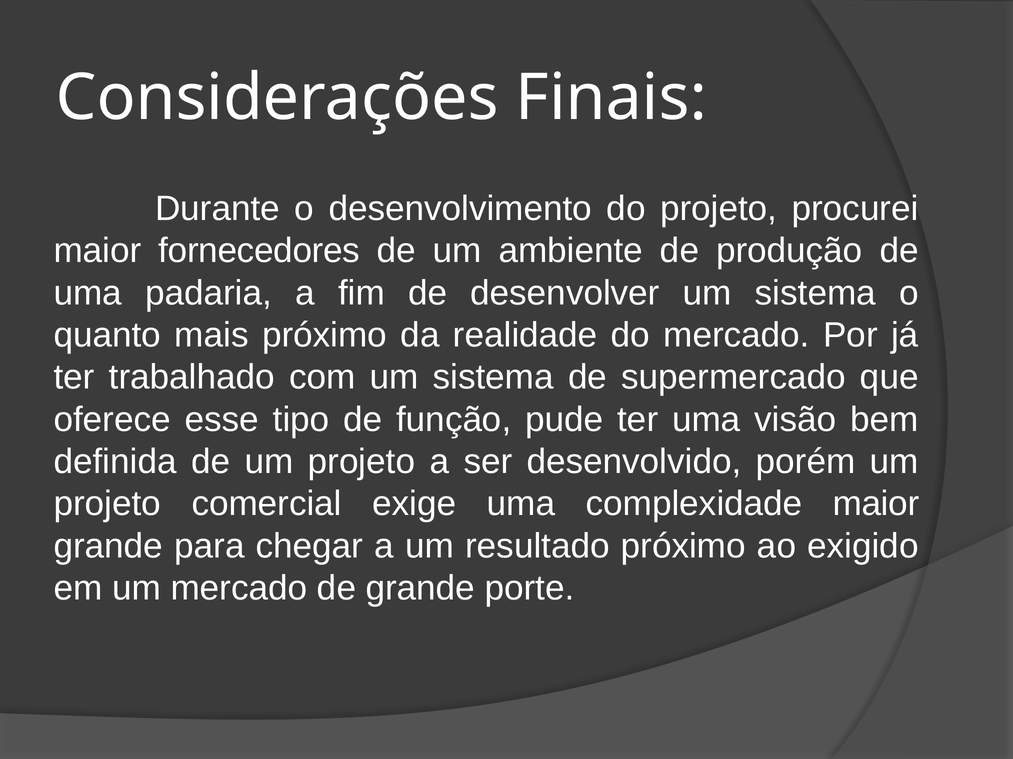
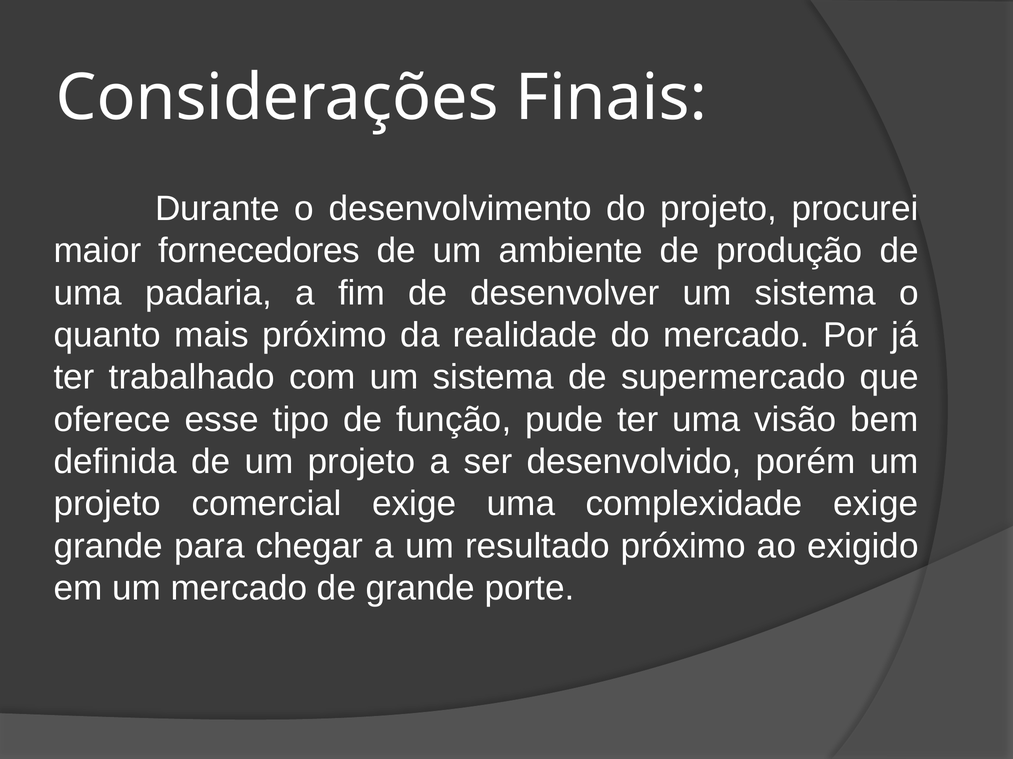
complexidade maior: maior -> exige (876, 504)
